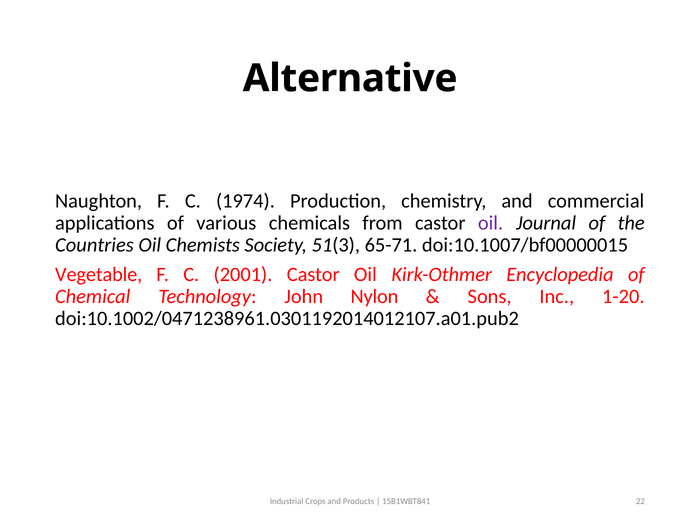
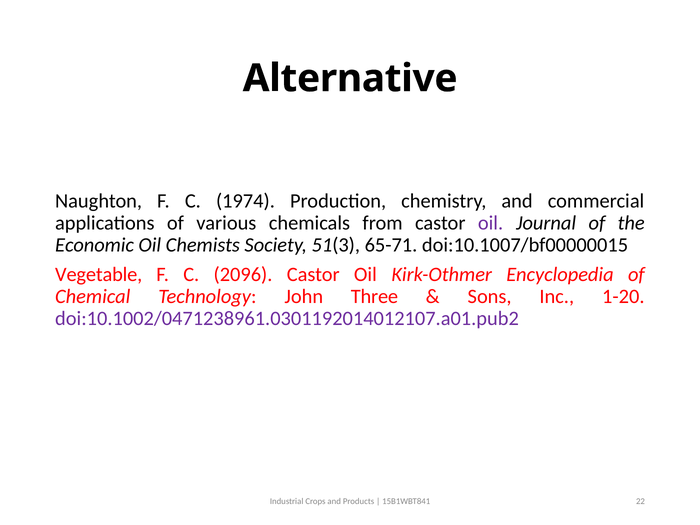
Countries: Countries -> Economic (95, 245)
2001: 2001 -> 2096 (243, 275)
Nylon: Nylon -> Three (374, 297)
doi:10.1002/0471238961.0301192014012107.a01.pub2 colour: black -> purple (287, 319)
